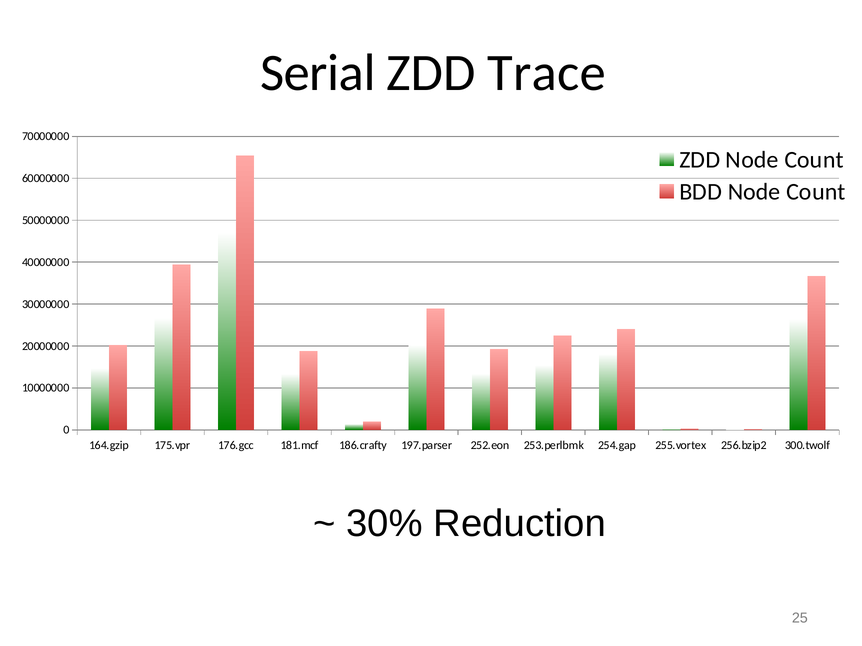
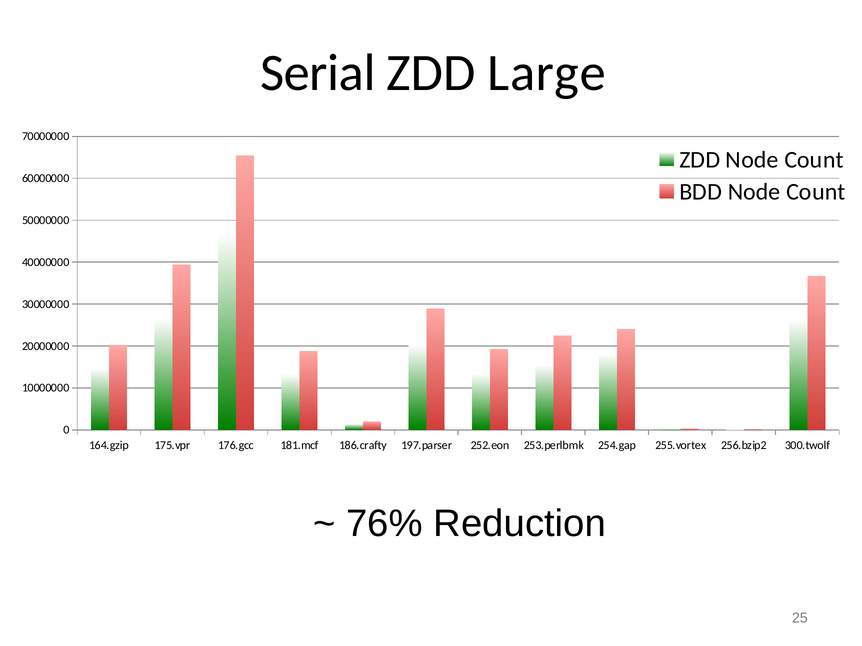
Trace: Trace -> Large (547, 73)
30%: 30% -> 76% (384, 524)
